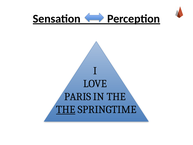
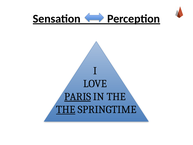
PARIS underline: none -> present (78, 96)
